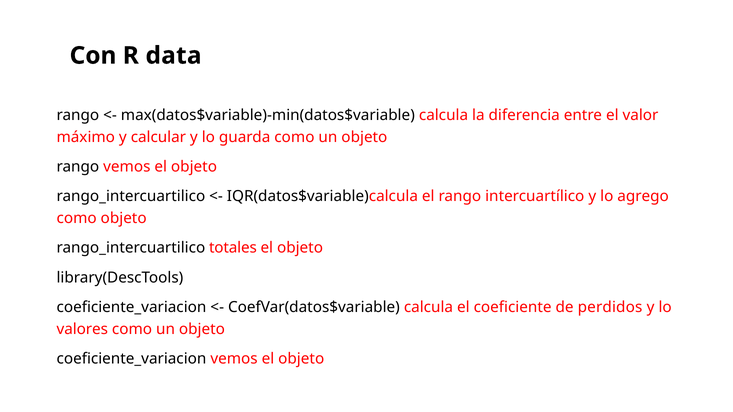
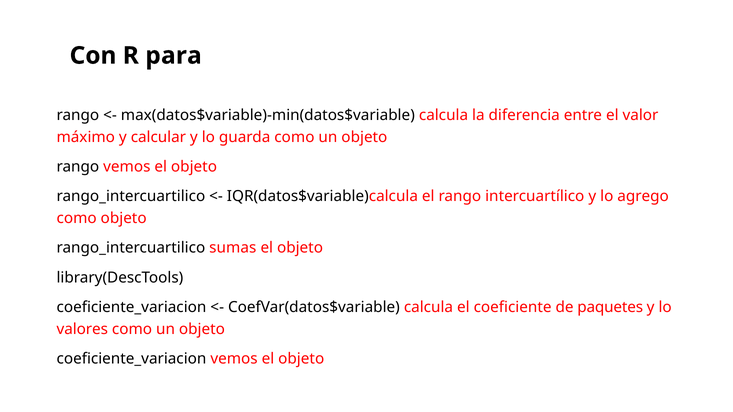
data: data -> para (174, 56)
totales: totales -> sumas (233, 248)
perdidos: perdidos -> paquetes (610, 307)
